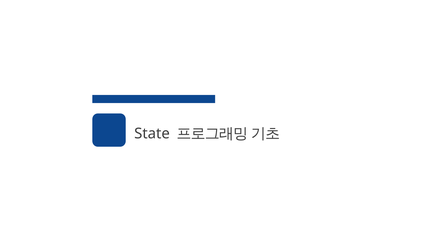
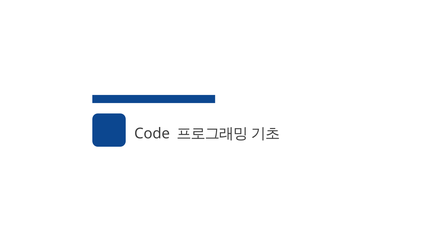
State: State -> Code (152, 133)
